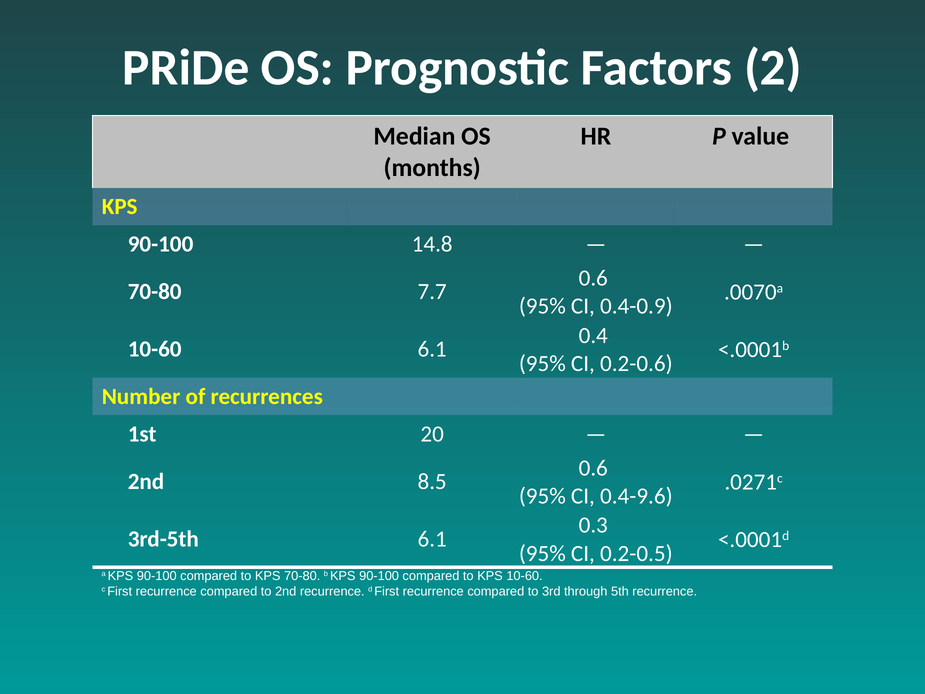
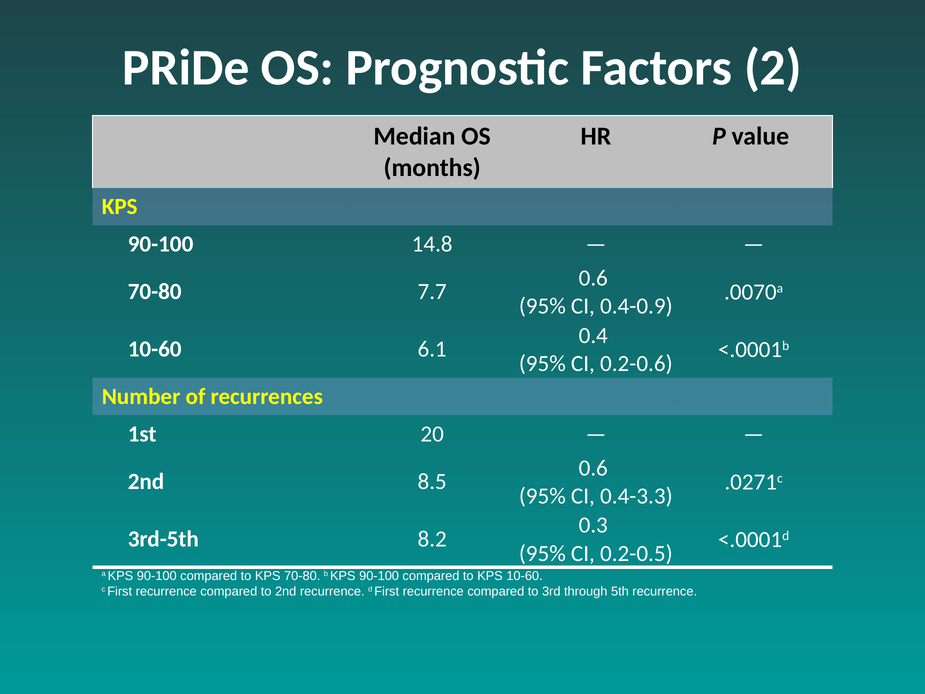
0.4-9.6: 0.4-9.6 -> 0.4-3.3 (636, 496)
3rd-5th 6.1: 6.1 -> 8.2 (432, 539)
